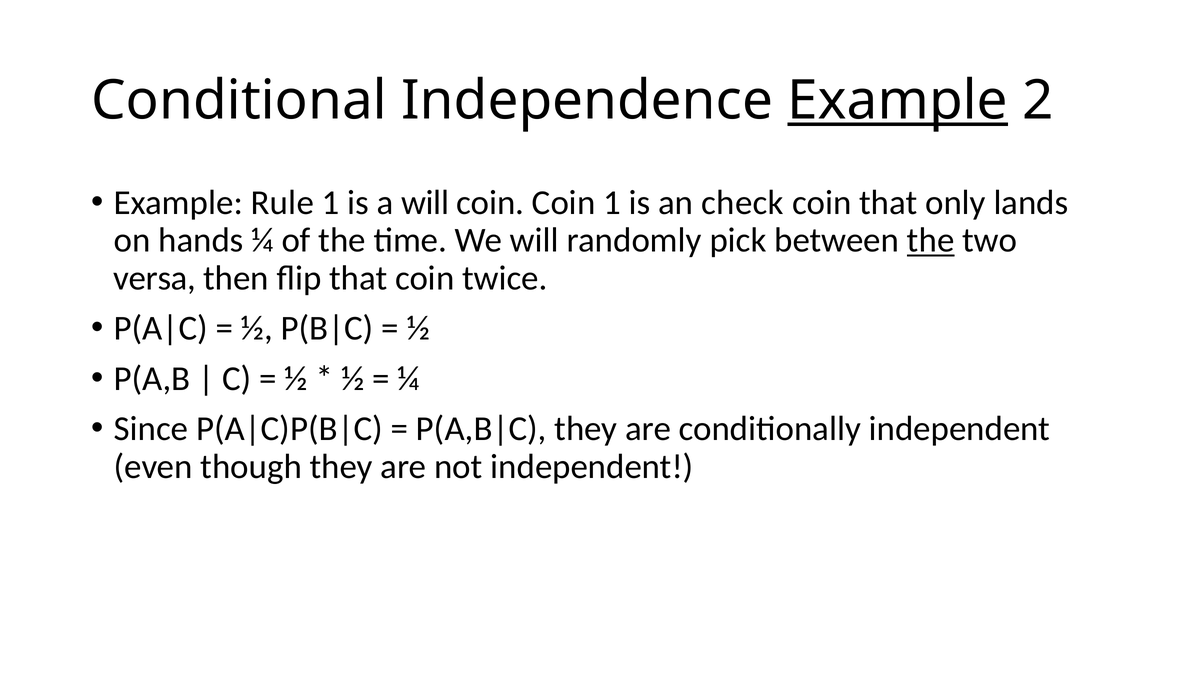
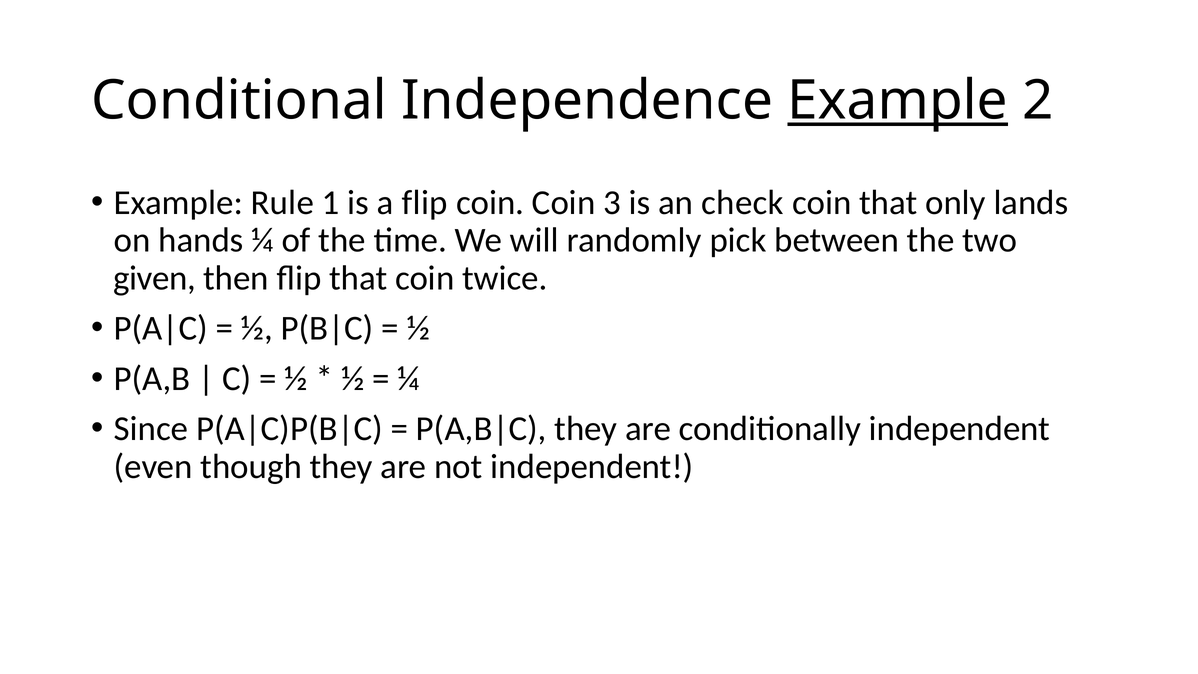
a will: will -> flip (425, 203)
Coin 1: 1 -> 3 (612, 203)
the underline: present -> none (931, 240)
versa: versa -> given (155, 278)
